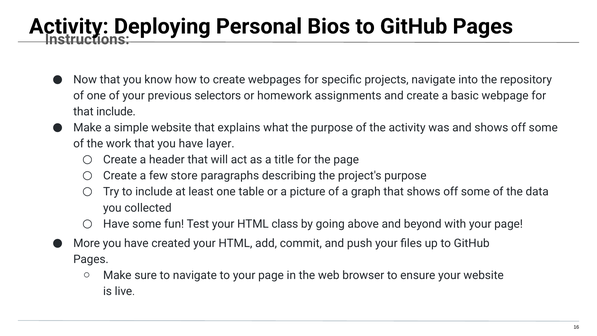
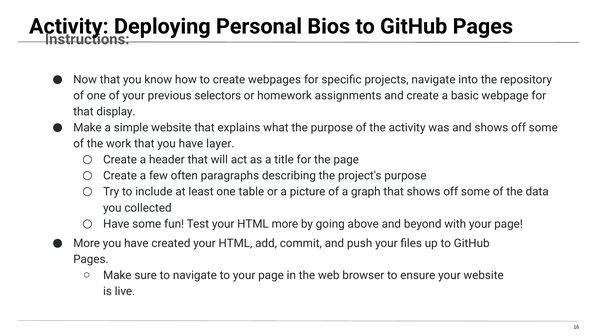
that include: include -> display (116, 112)
store: store -> often (184, 176)
HTML class: class -> more (285, 224)
